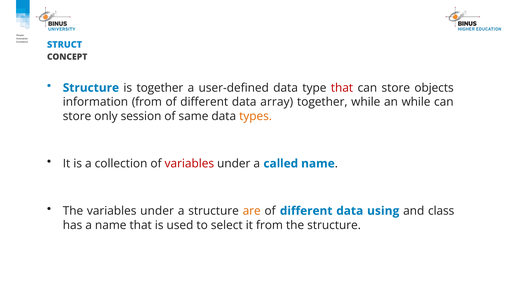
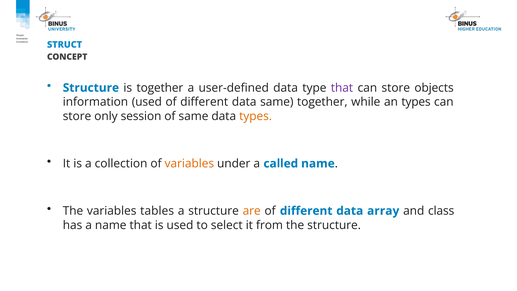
that colour: red -> purple (342, 88)
information from: from -> used (147, 102)
data array: array -> same (277, 102)
an while: while -> types (416, 102)
variables colour: red -> orange (189, 163)
The variables under: under -> tables (157, 211)
using: using -> array (383, 211)
